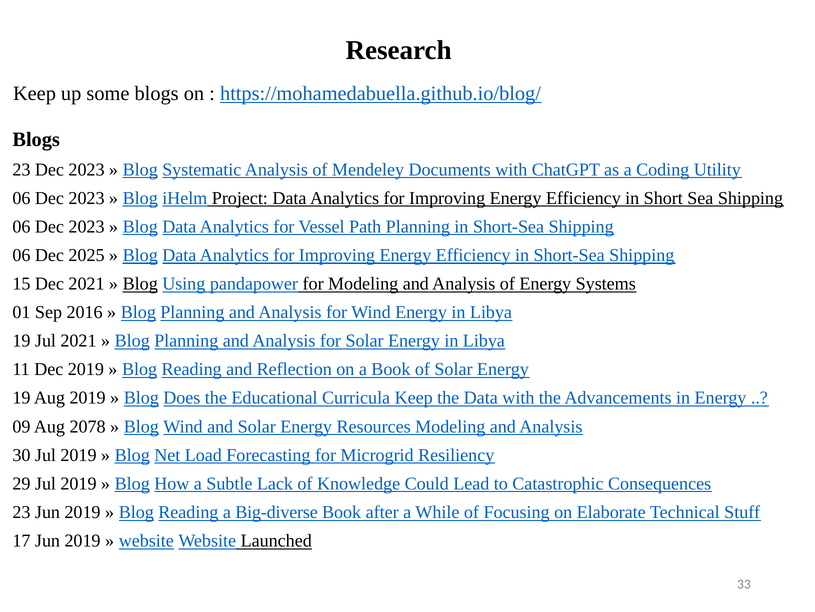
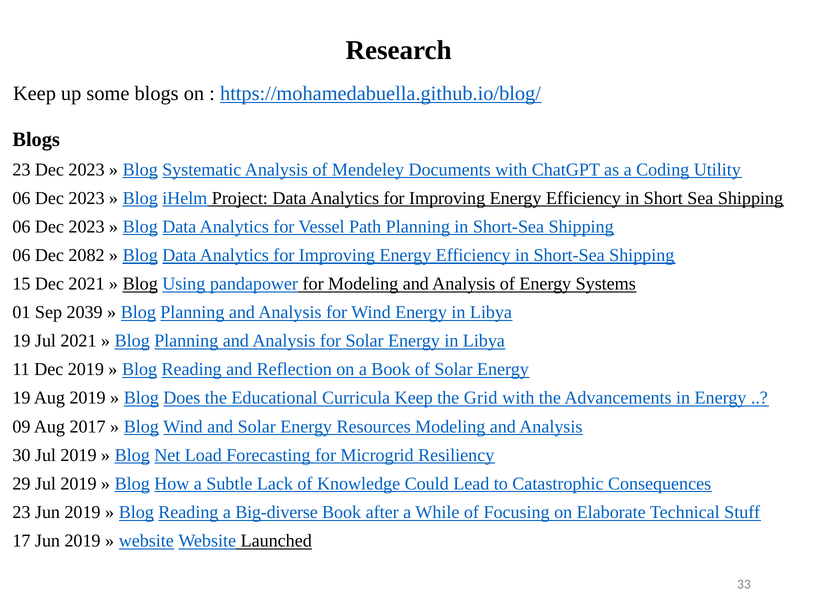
2025: 2025 -> 2082 (87, 255)
2016: 2016 -> 2039 (85, 312)
the Data: Data -> Grid (481, 398)
2078: 2078 -> 2017 (88, 426)
